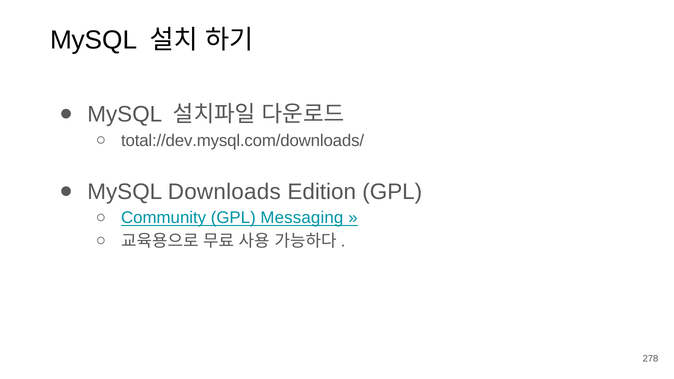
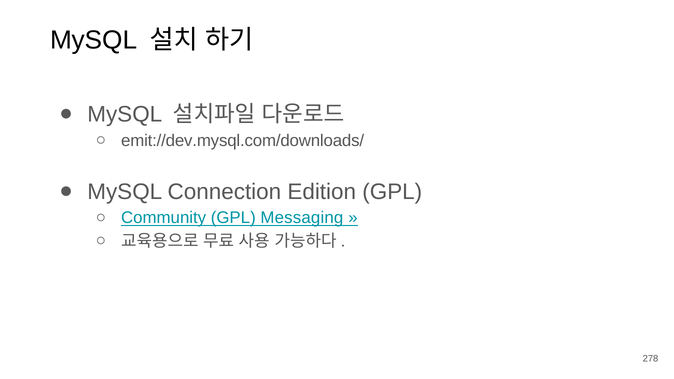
total://dev.mysql.com/downloads/: total://dev.mysql.com/downloads/ -> emit://dev.mysql.com/downloads/ (243, 141)
Downloads: Downloads -> Connection (224, 192)
